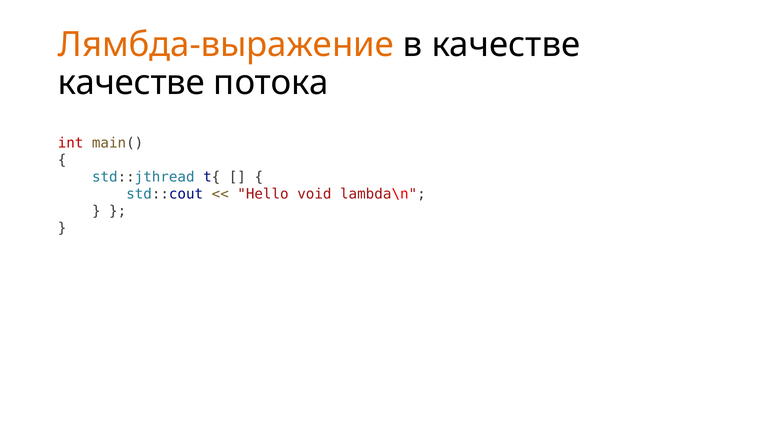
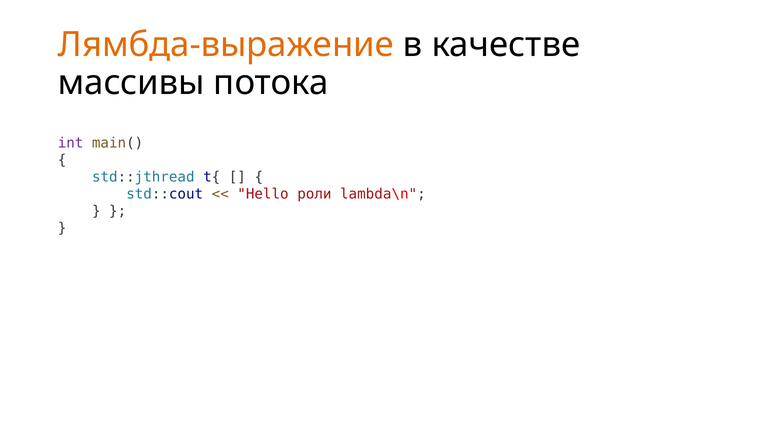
качестве: качестве -> массивы (131, 83)
int colour: red -> purple (71, 143)
void: void -> роли (314, 194)
